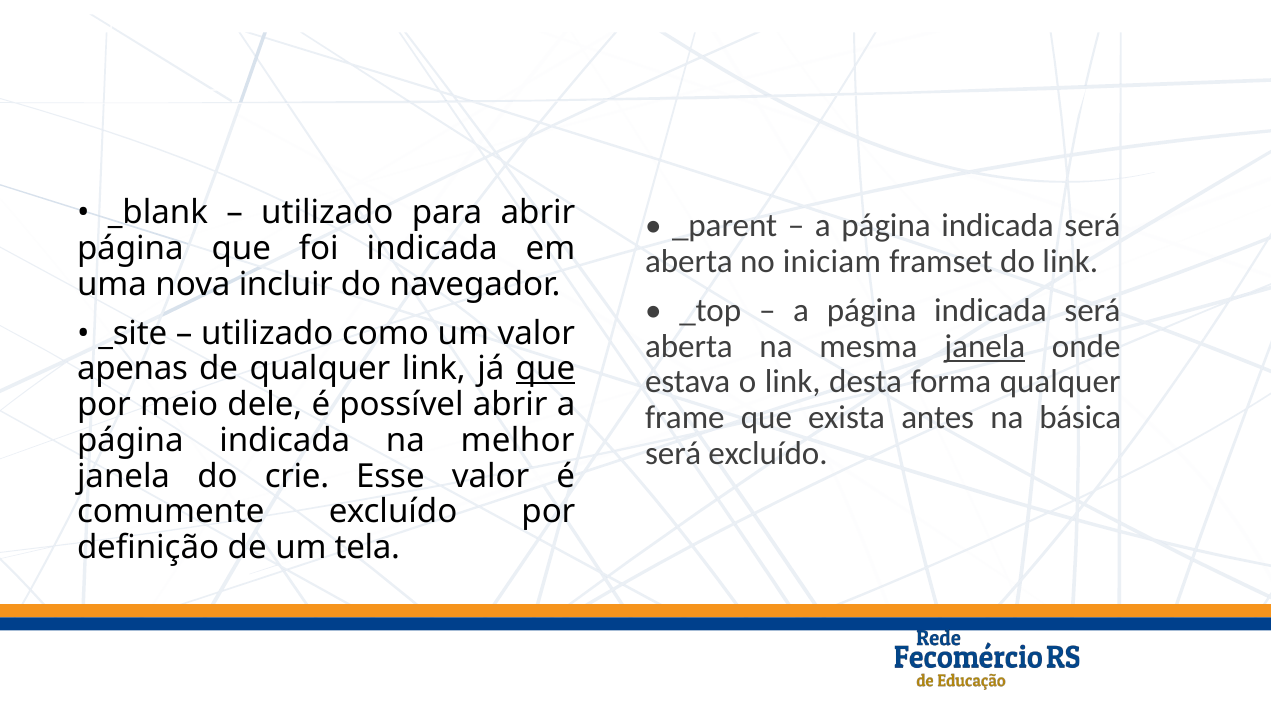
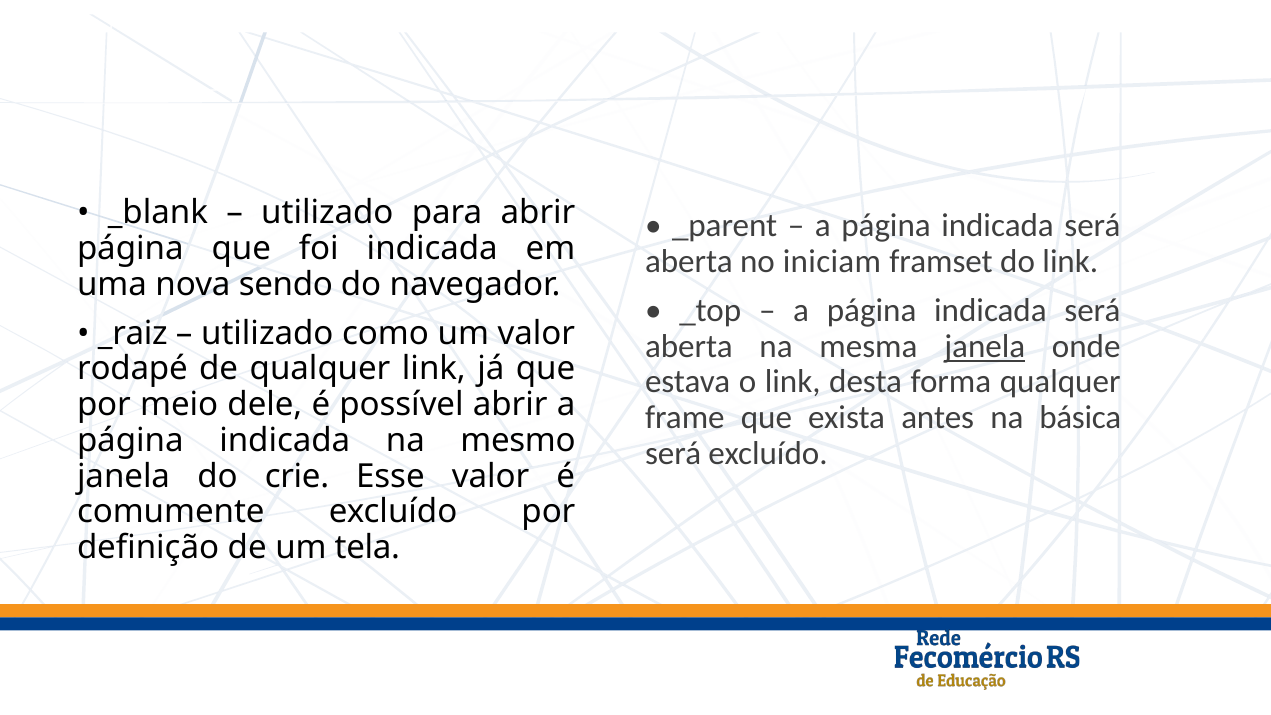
incluir: incluir -> sendo (286, 284)
_site: _site -> _raiz (133, 333)
apenas: apenas -> rodapé (132, 369)
que underline: present -> none (546, 369)
melhor: melhor -> mesmo (518, 440)
